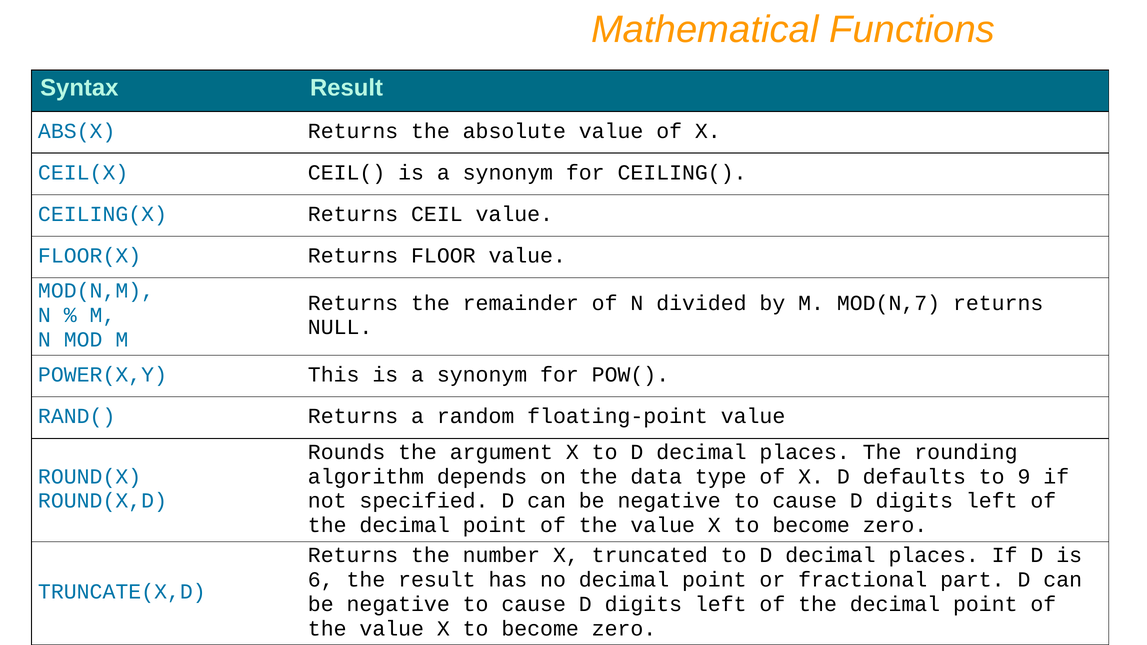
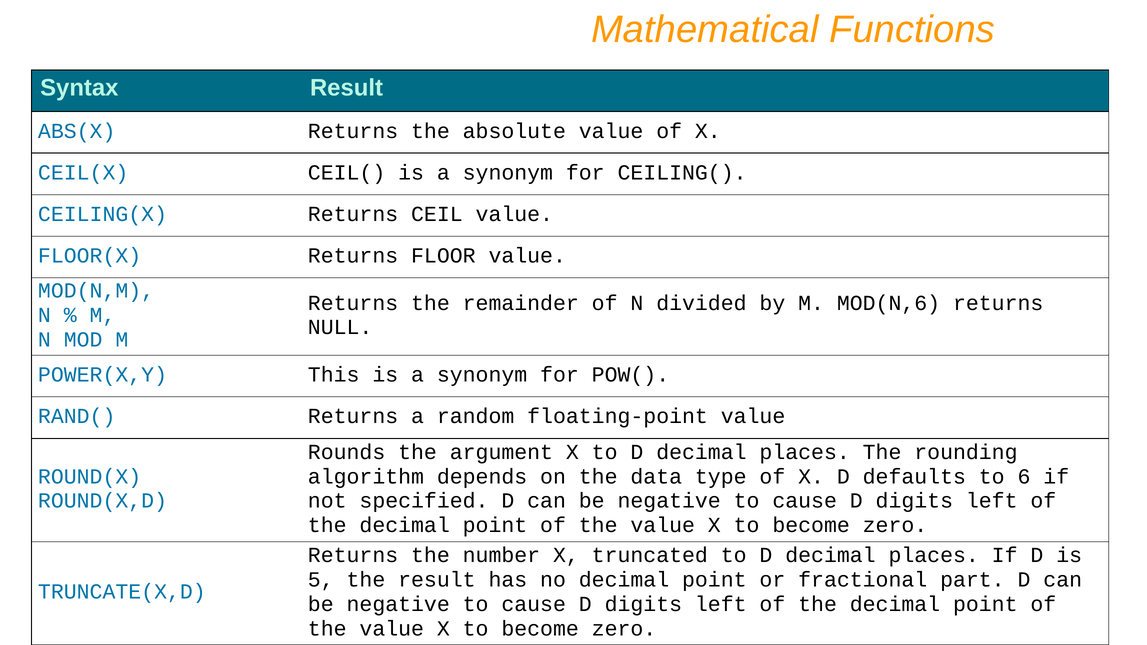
MOD(N,7: MOD(N,7 -> MOD(N,6 (889, 303)
9: 9 -> 6 (1024, 477)
6: 6 -> 5 (321, 580)
